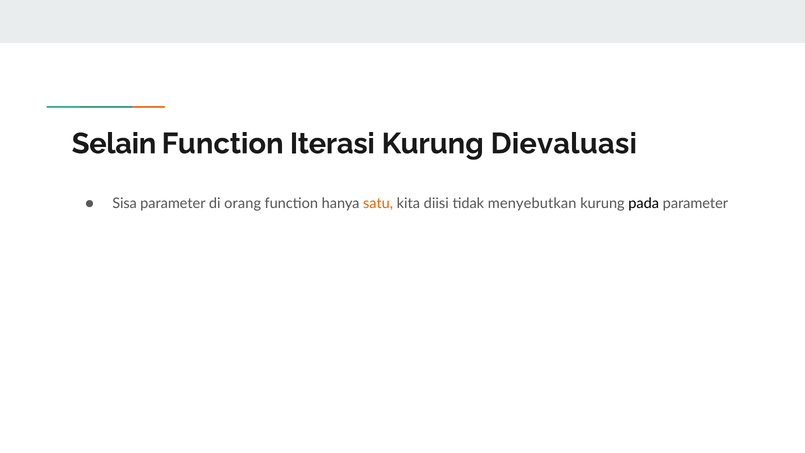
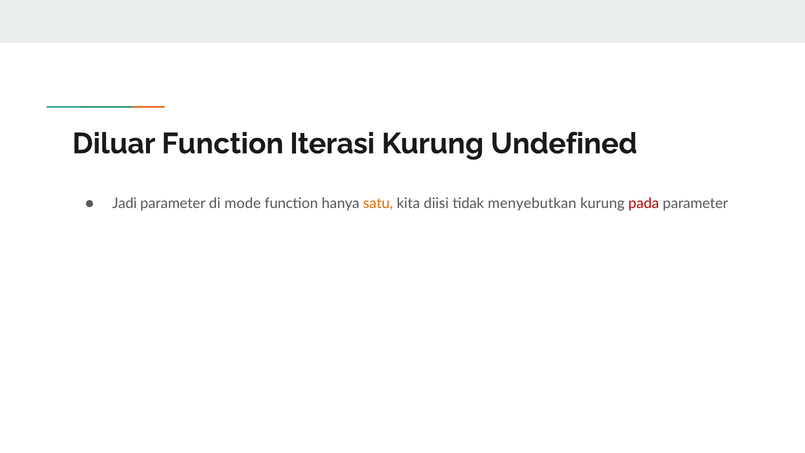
Selain: Selain -> Diluar (114, 144)
Dievaluasi: Dievaluasi -> Undefined (564, 144)
Sisa: Sisa -> Jadi (125, 203)
orang: orang -> mode (243, 203)
pada colour: black -> red (644, 203)
